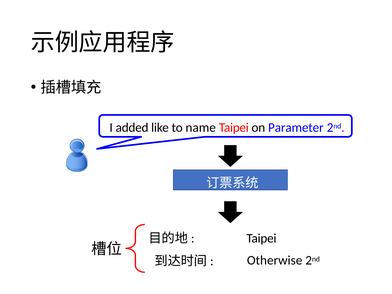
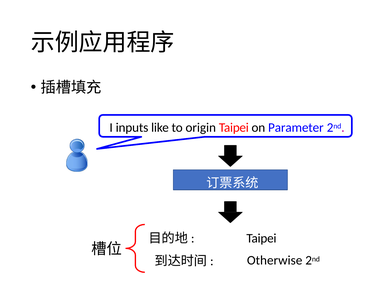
added: added -> inputs (132, 128)
name: name -> origin (201, 128)
